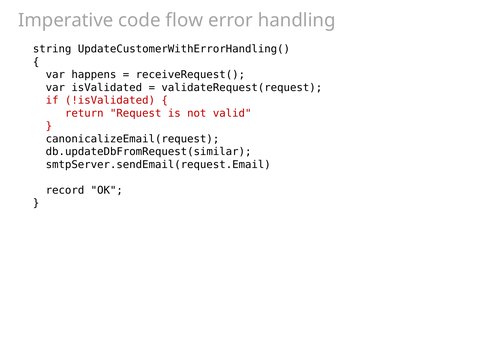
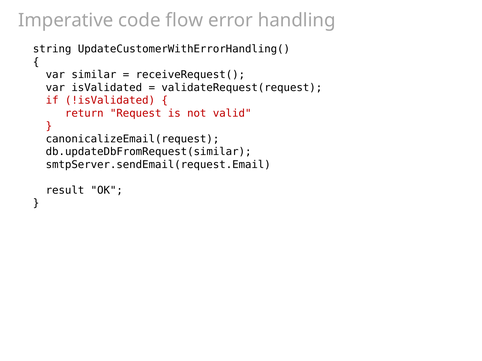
happens: happens -> similar (94, 75)
record: record -> result (65, 190)
